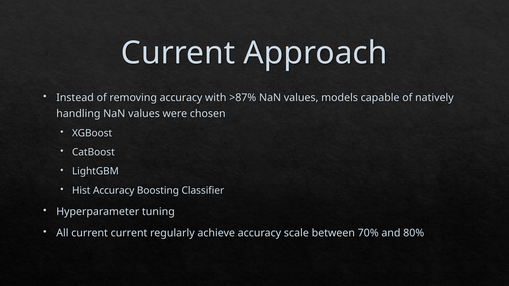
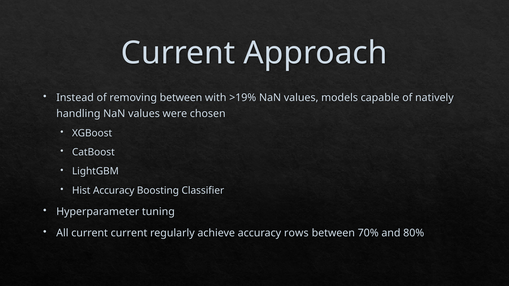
removing accuracy: accuracy -> between (181, 98)
>87%: >87% -> >19% (243, 98)
scale: scale -> rows (296, 233)
